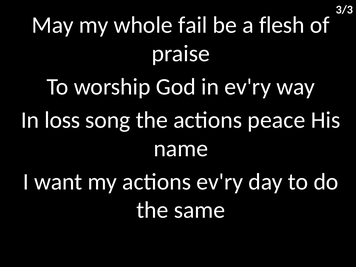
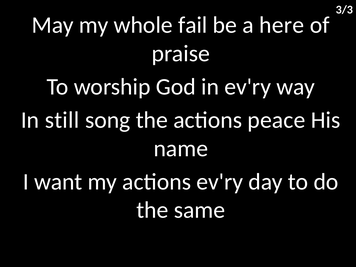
flesh: flesh -> here (282, 25)
loss: loss -> still (62, 120)
